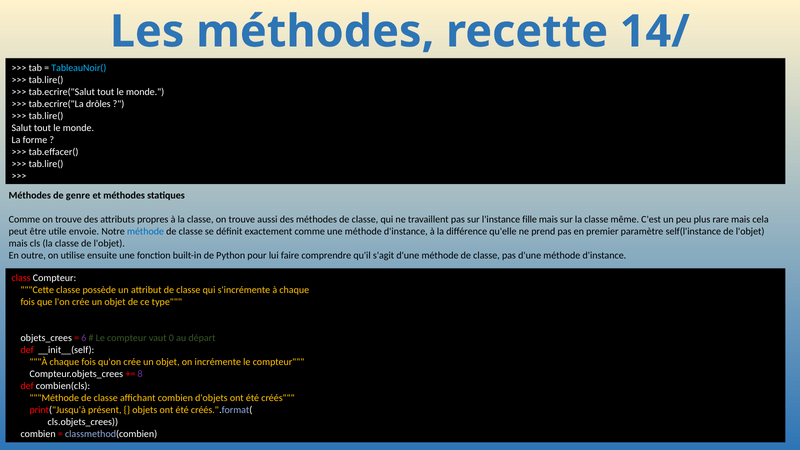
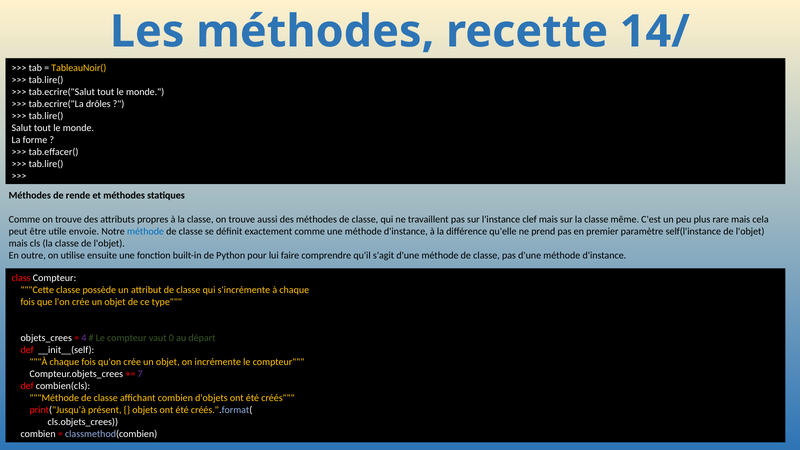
TableauNoir( colour: light blue -> yellow (79, 68)
genre: genre -> rende (78, 196)
fille: fille -> clef (530, 220)
6: 6 -> 4 (84, 338)
8: 8 -> 7 (140, 374)
